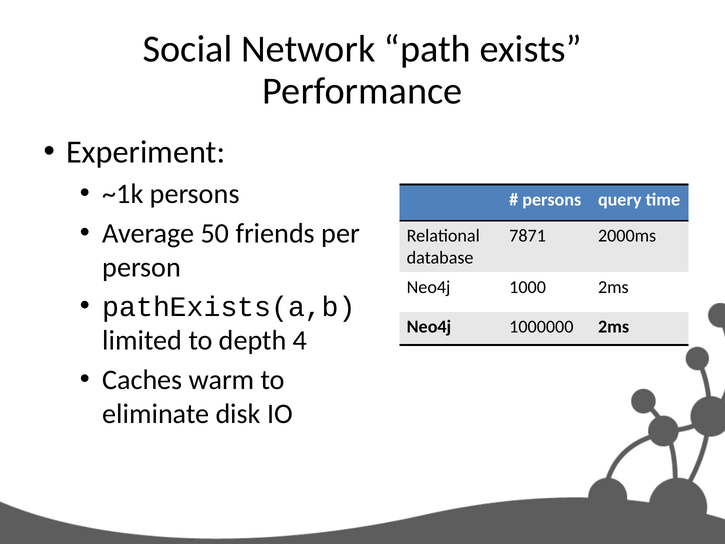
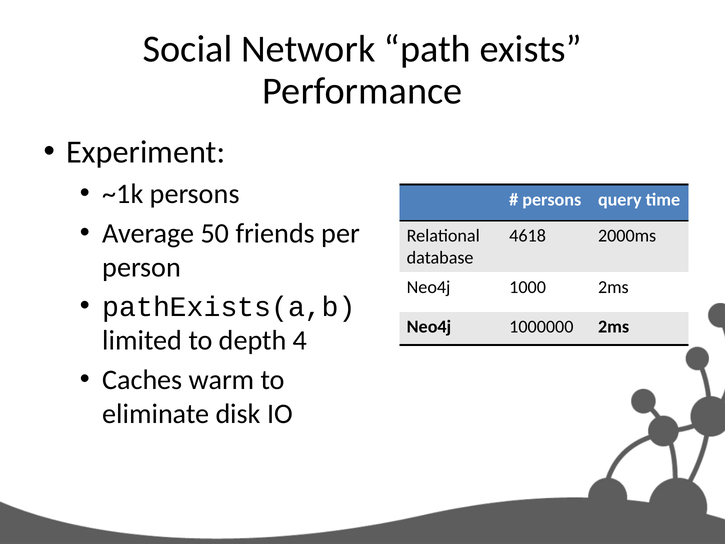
7871: 7871 -> 4618 (528, 235)
